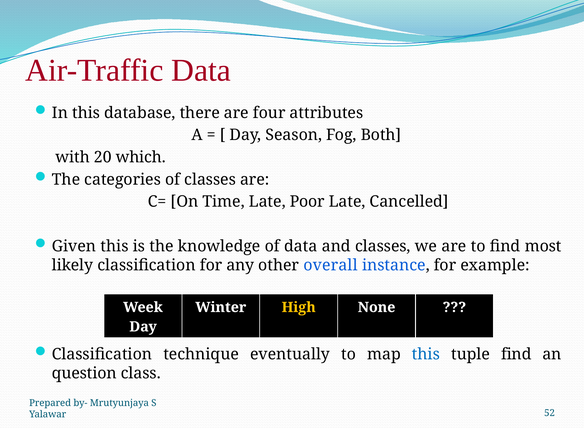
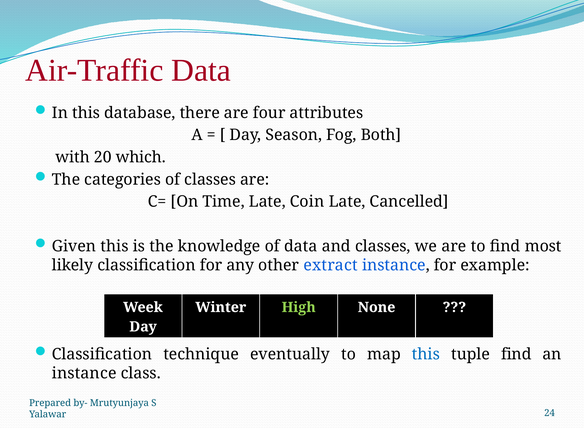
Poor: Poor -> Coin (307, 202)
overall: overall -> extract (331, 265)
High colour: yellow -> light green (299, 307)
question: question -> instance (84, 373)
52: 52 -> 24 (550, 413)
